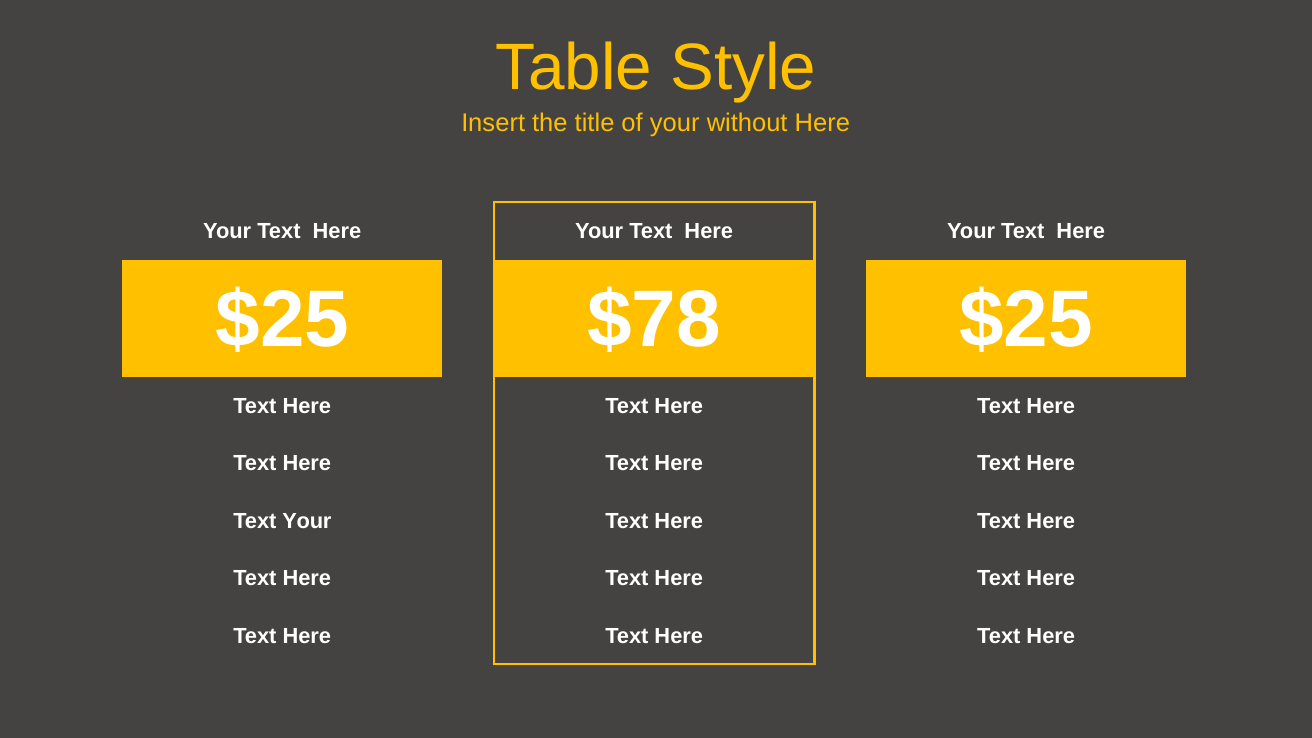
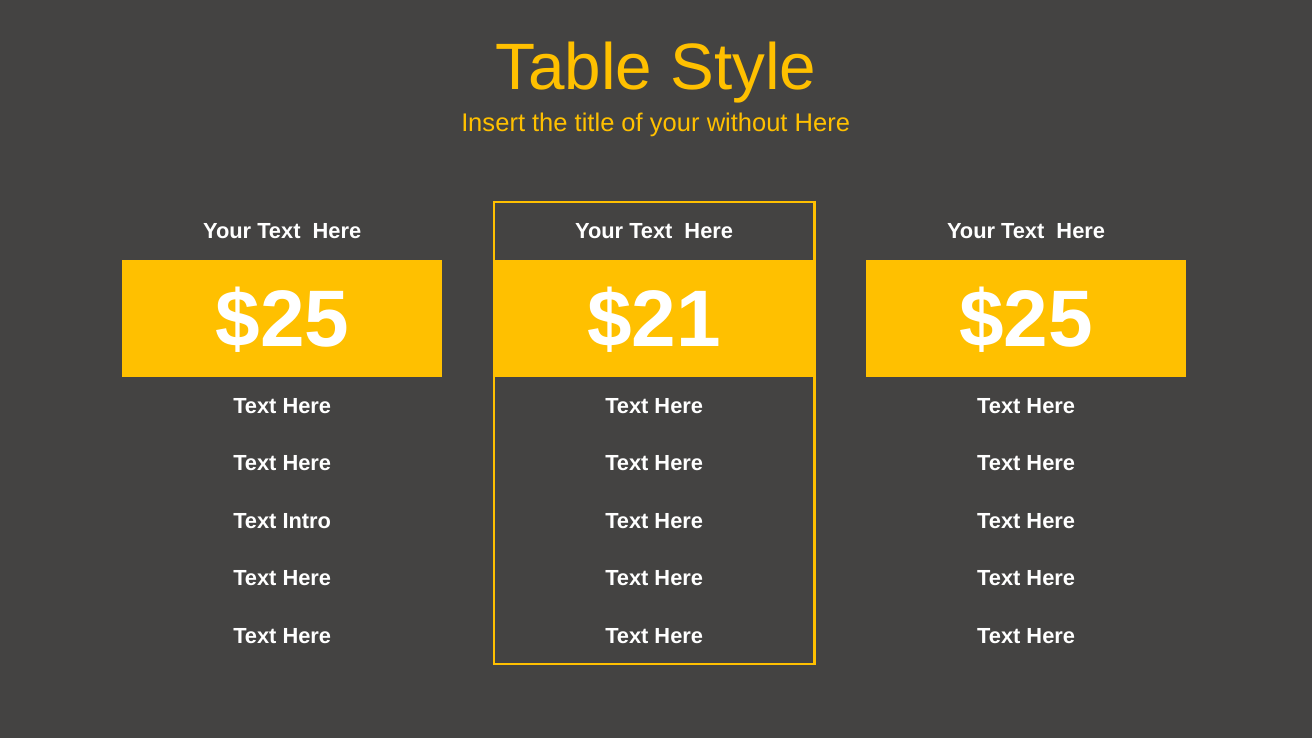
$78: $78 -> $21 (654, 320)
Text Your: Your -> Intro (307, 521)
